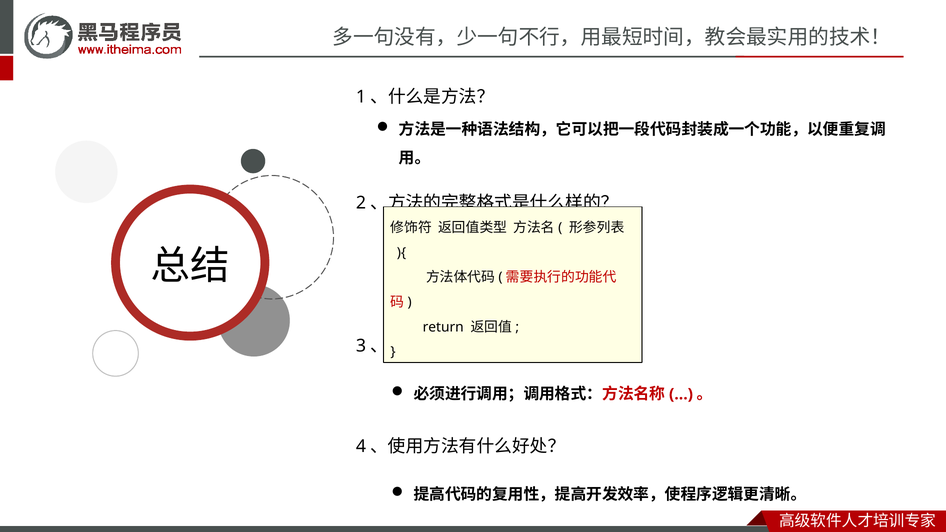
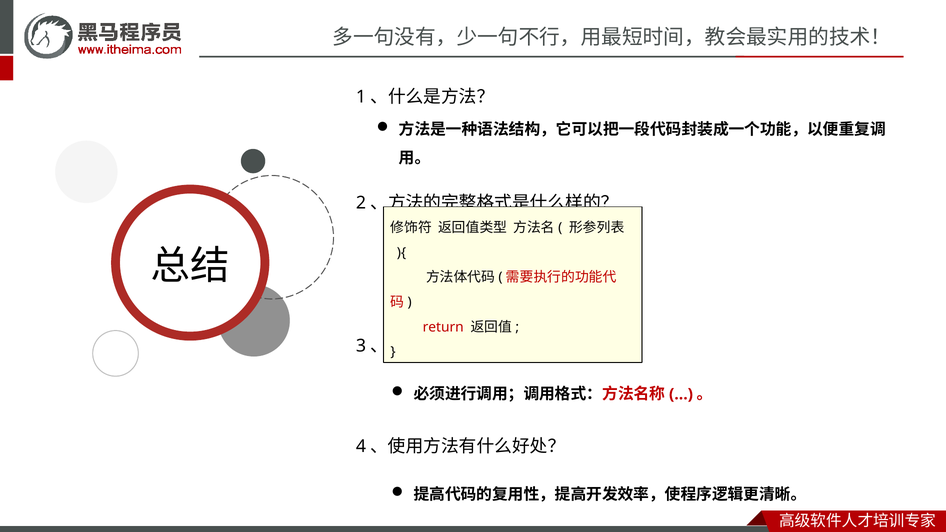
return colour: black -> red (443, 327)
